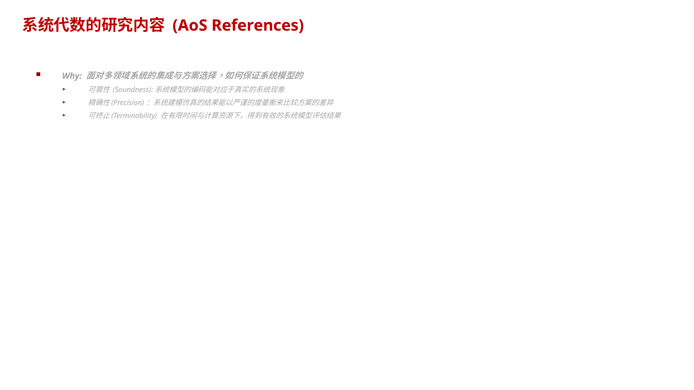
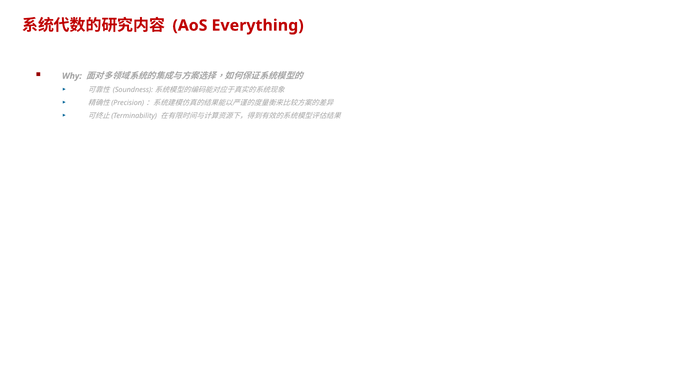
References: References -> Everything (258, 25)
